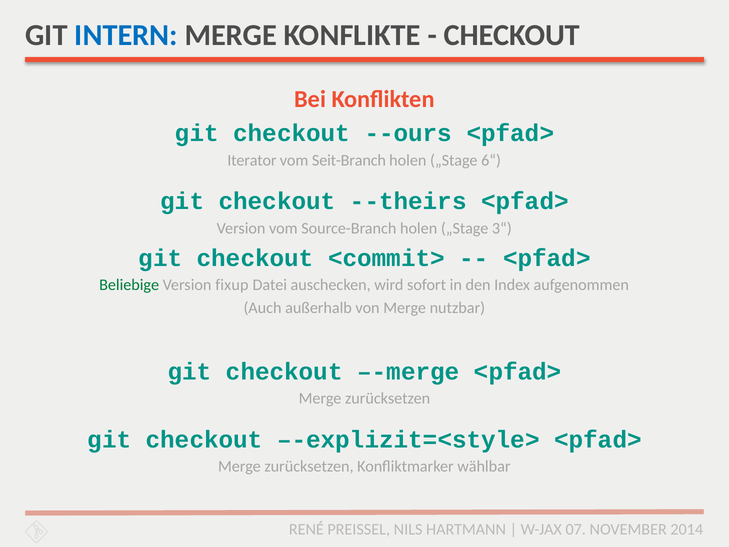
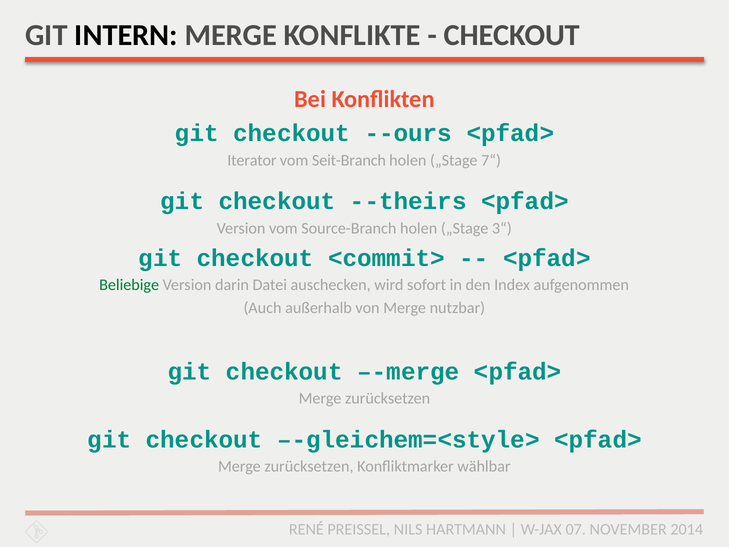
INTERN colour: blue -> black (126, 35)
6“: 6“ -> 7“ (491, 160)
fixup: fixup -> darin (232, 285)
–-explizit=<style>: –-explizit=<style> -> –-gleichem=<style> (408, 439)
